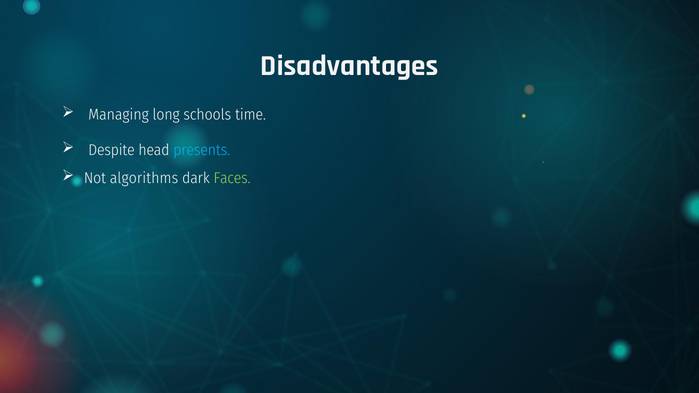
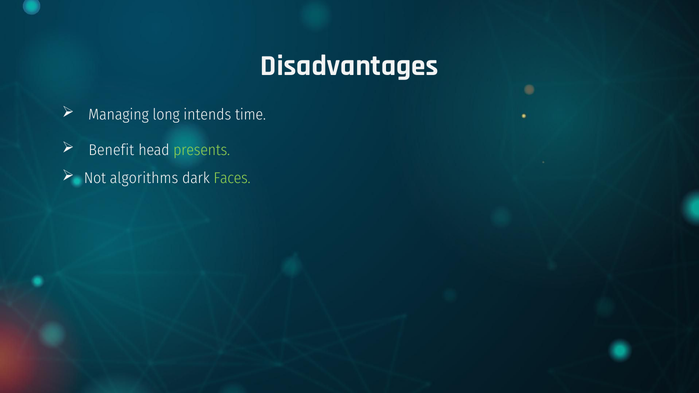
schools: schools -> intends (207, 115)
Despite: Despite -> Benefit (111, 150)
presents colour: light blue -> light green (202, 150)
